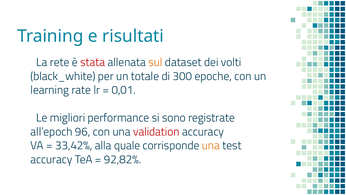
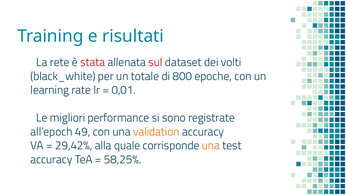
sul colour: orange -> red (155, 62)
300: 300 -> 800 (182, 76)
96: 96 -> 49 (83, 132)
validation colour: red -> orange (156, 132)
33,42%: 33,42% -> 29,42% (74, 145)
92,82%: 92,82% -> 58,25% (123, 159)
